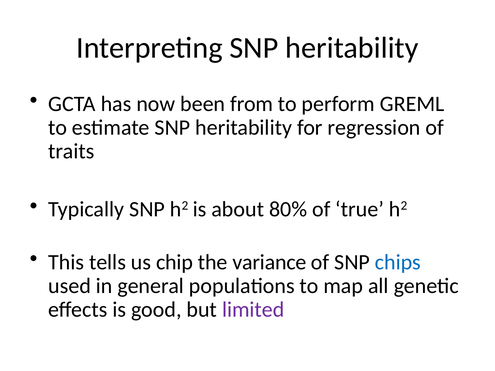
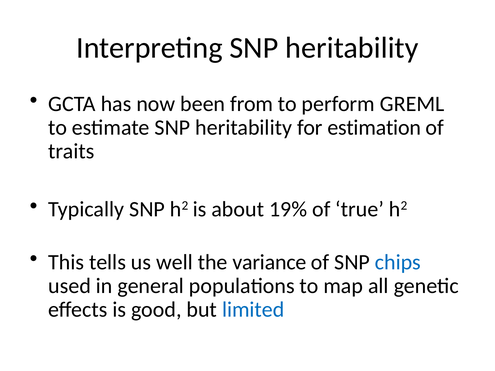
regression: regression -> estimation (374, 128)
80%: 80% -> 19% (288, 209)
chip: chip -> well (174, 262)
limited colour: purple -> blue (253, 310)
